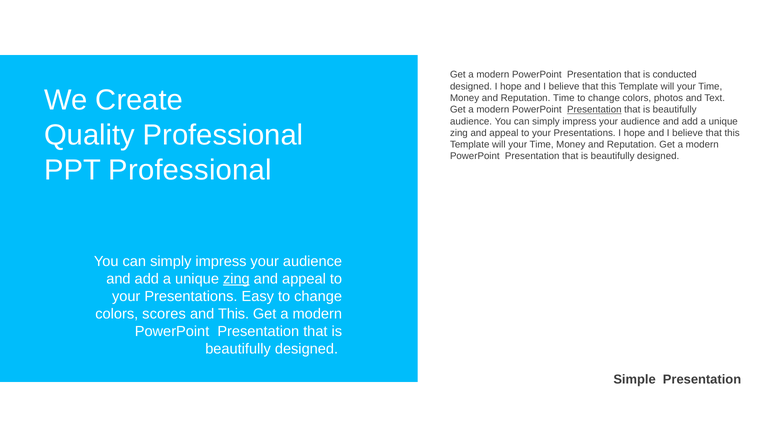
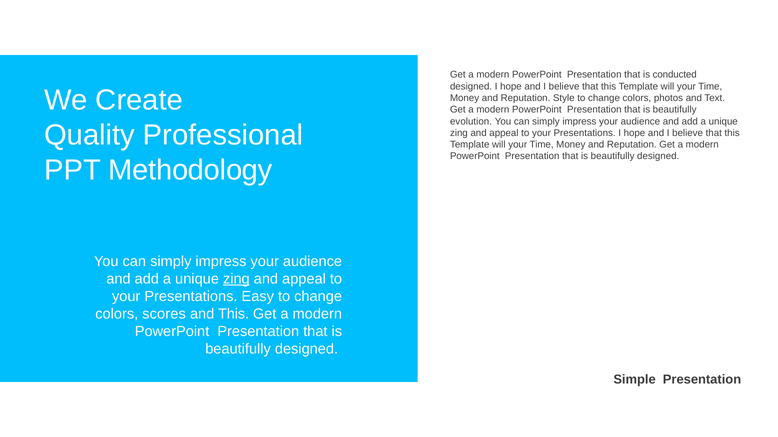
Reputation Time: Time -> Style (564, 98)
Presentation underline: present -> none (594, 110)
audience: audience -> evolution (471, 121)
PPT Professional: Professional -> Methodology (190, 170)
